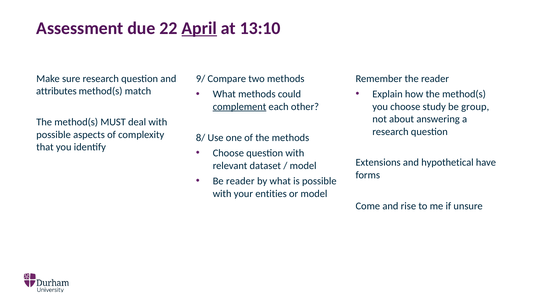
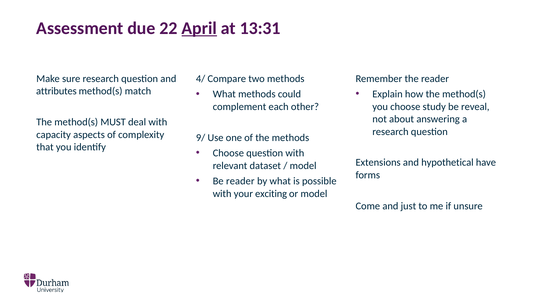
13:10: 13:10 -> 13:31 (260, 28)
9/: 9/ -> 4/ (201, 79)
group: group -> reveal (475, 106)
complement underline: present -> none (239, 106)
possible: possible -> capacity (54, 134)
8/: 8/ -> 9/ (201, 137)
entities: entities -> exciting (271, 193)
rise: rise -> just (408, 206)
